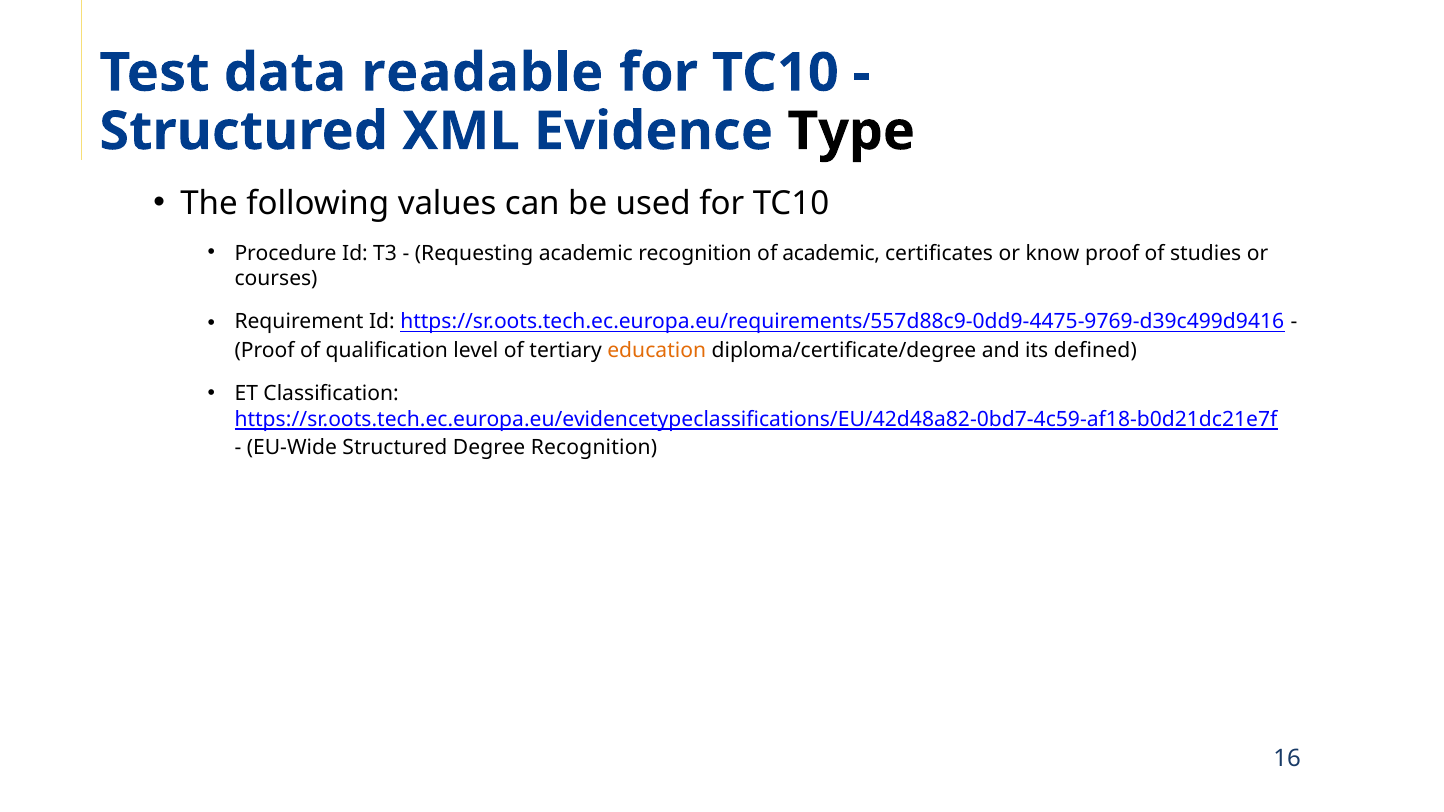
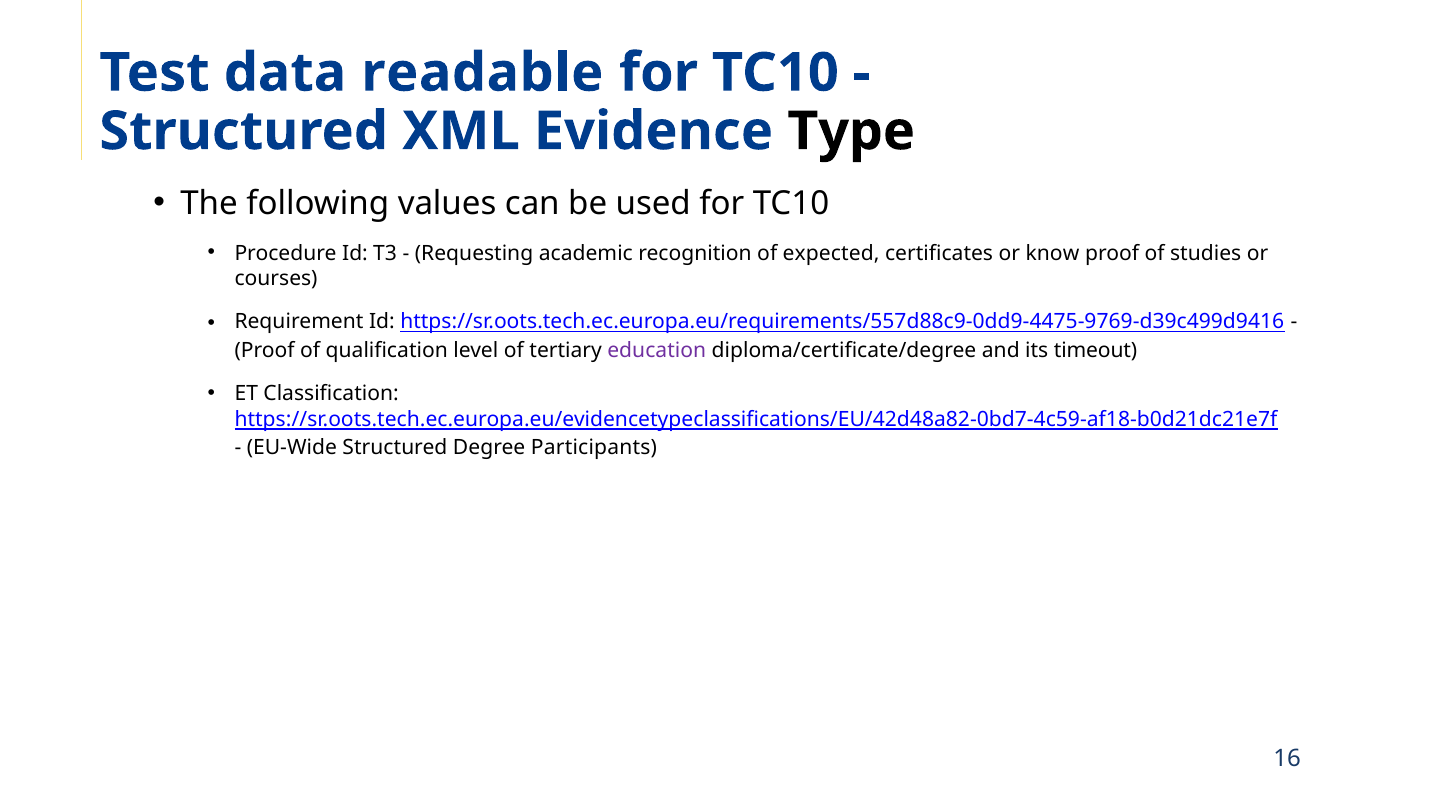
of academic: academic -> expected (831, 253)
education colour: orange -> purple (657, 351)
defined: defined -> timeout (1096, 351)
Degree Recognition: Recognition -> Participants (594, 448)
